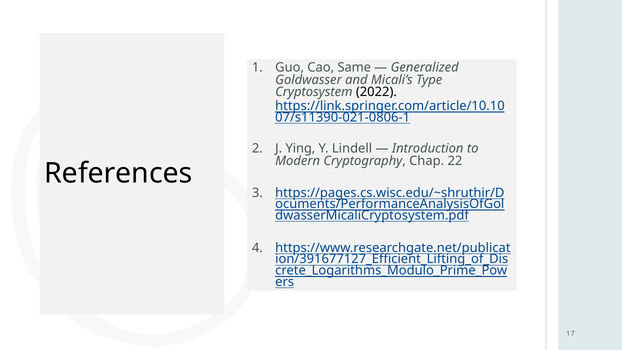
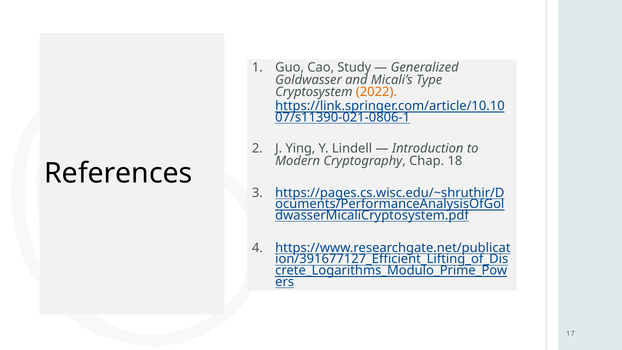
Same: Same -> Study (354, 67)
2022 colour: black -> orange (376, 92)
22: 22 -> 18 (455, 161)
